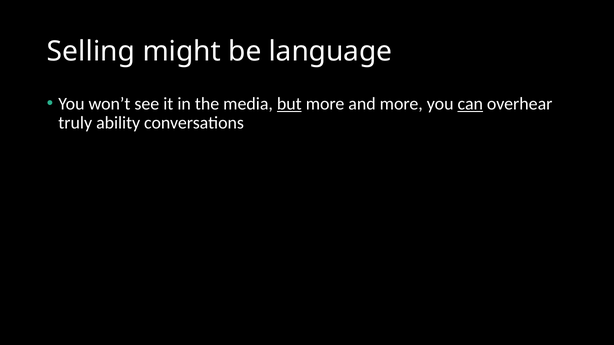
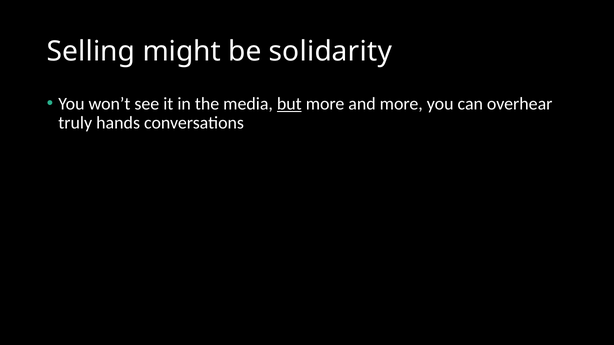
language: language -> solidarity (330, 52)
can underline: present -> none (470, 104)
ability: ability -> hands (118, 123)
